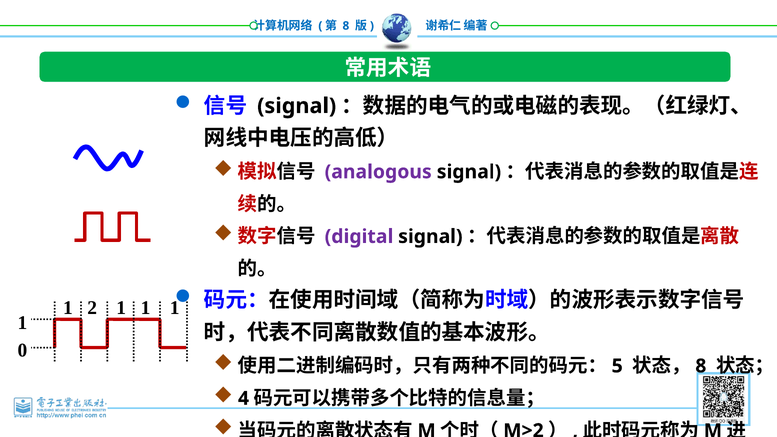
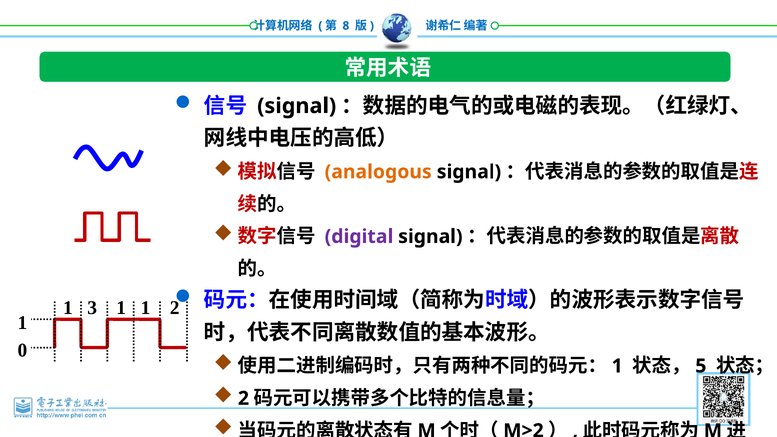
analogous colour: purple -> orange (378, 172)
2: 2 -> 3 (92, 308)
1 1 1: 1 -> 2 (175, 308)
5: 5 -> 1 (617, 366)
8: 8 -> 5 (701, 366)
4: 4 -> 2 (243, 398)
